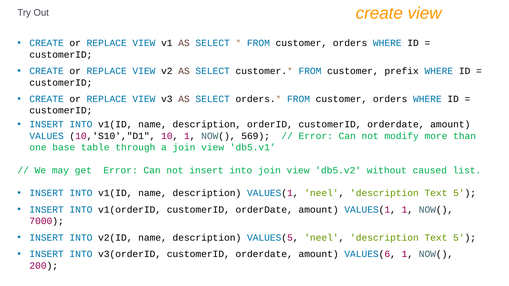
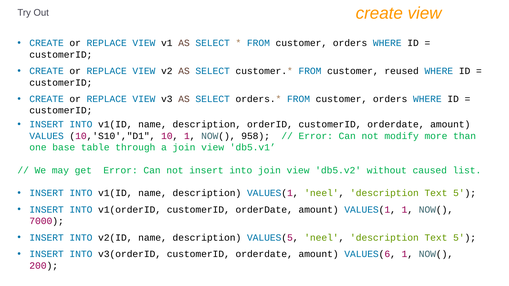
prefix: prefix -> reused (402, 71)
569: 569 -> 958 (256, 136)
